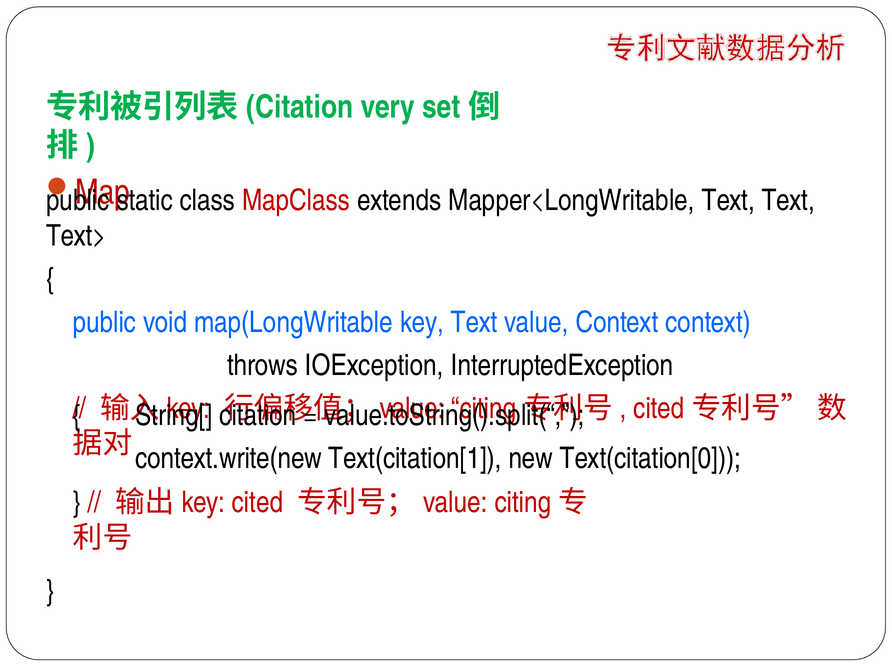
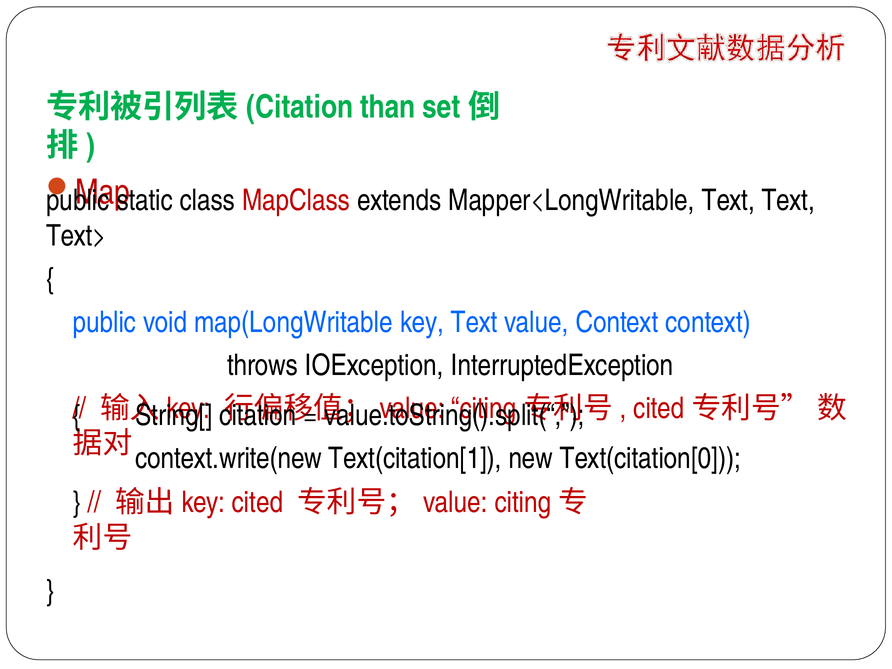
very: very -> than (388, 107)
